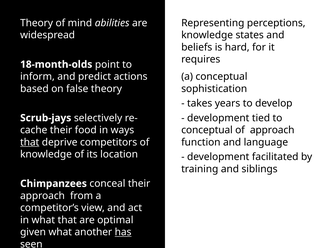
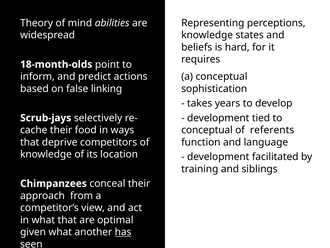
false theory: theory -> linking (106, 88)
of approach: approach -> referents (272, 130)
that underline: present -> none (30, 142)
